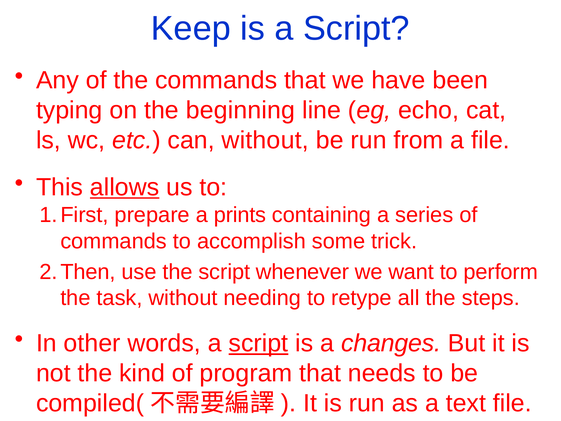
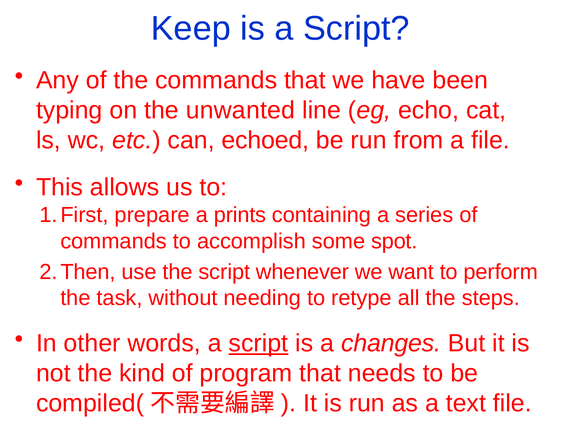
beginning: beginning -> unwanted (240, 110)
can without: without -> echoed (265, 140)
allows underline: present -> none (125, 187)
trick: trick -> spot (394, 241)
